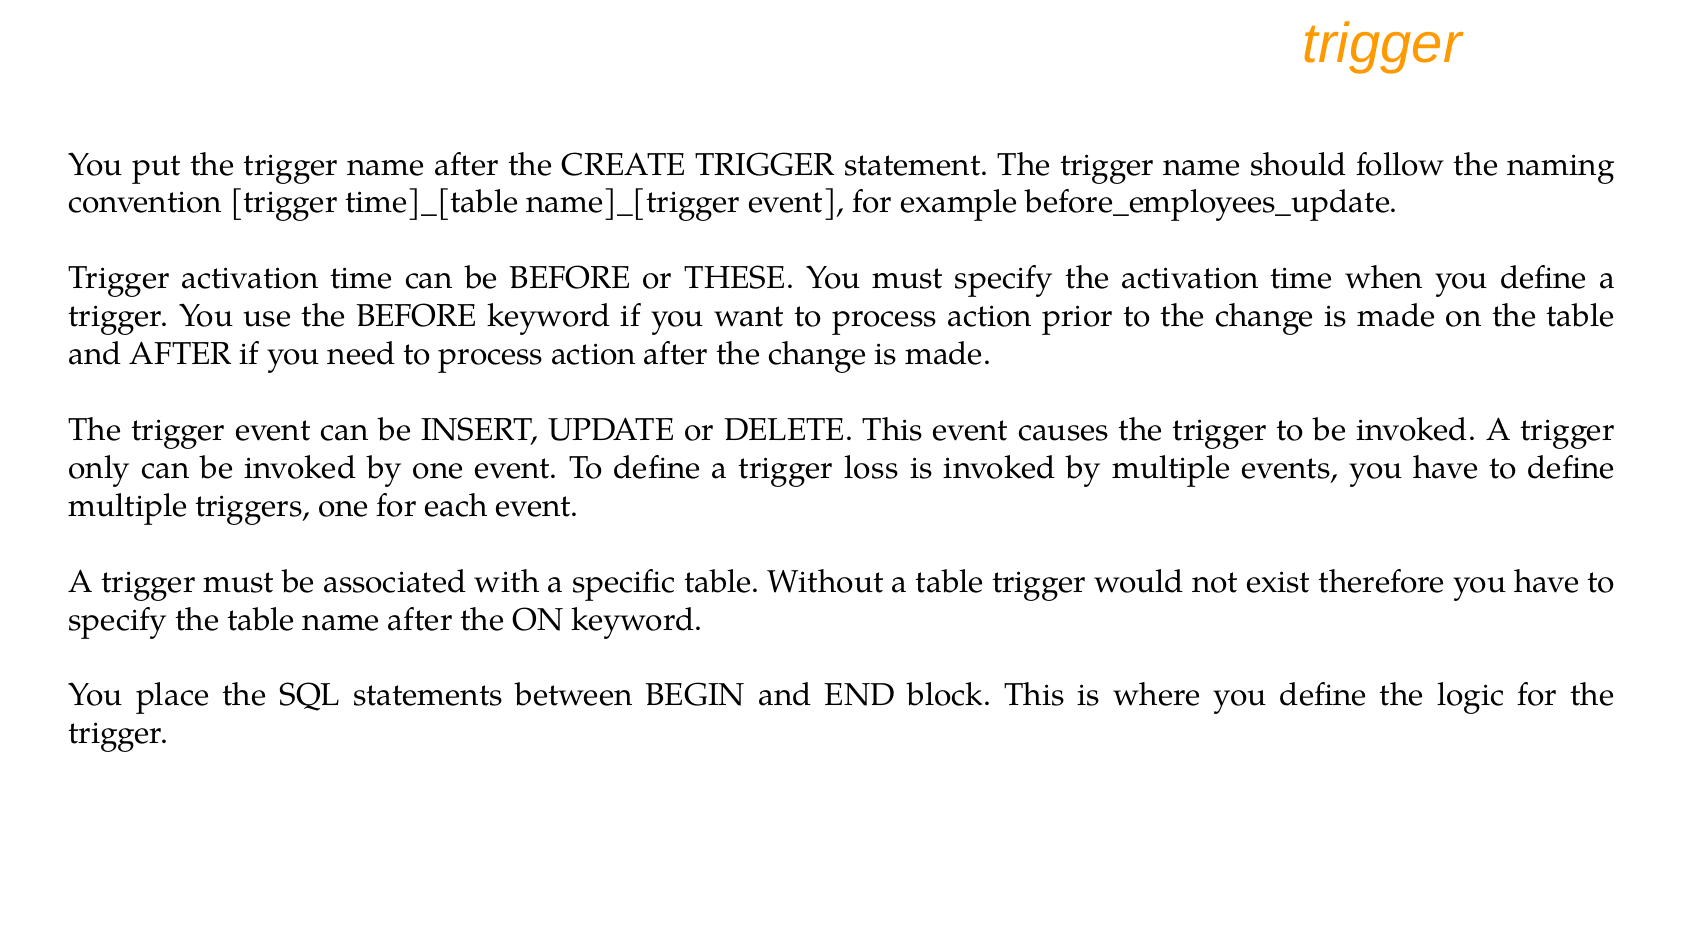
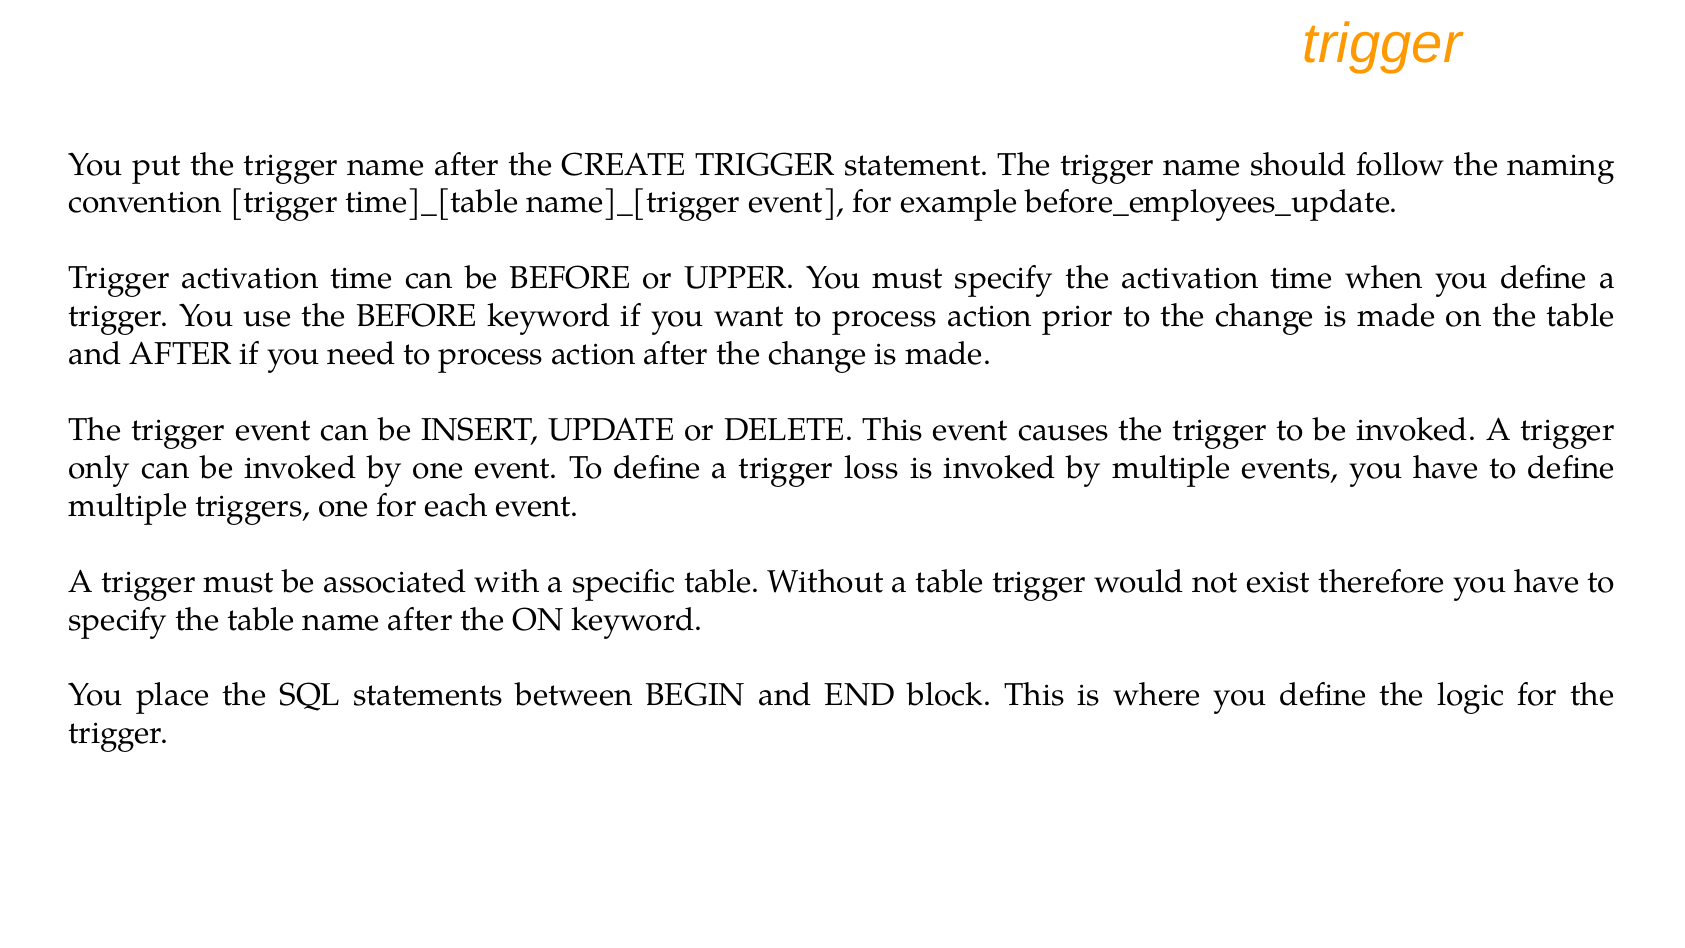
THESE: THESE -> UPPER (739, 278)
